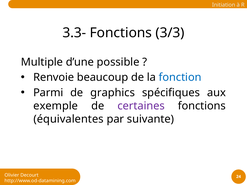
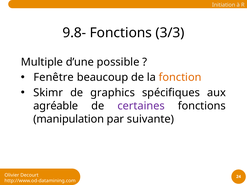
3.3-: 3.3- -> 9.8- (74, 33)
Renvoie: Renvoie -> Fenêtre (54, 77)
fonction colour: blue -> orange (180, 77)
Parmi: Parmi -> Skimr (48, 93)
exemple: exemple -> agréable (56, 106)
équivalentes: équivalentes -> manipulation (69, 119)
